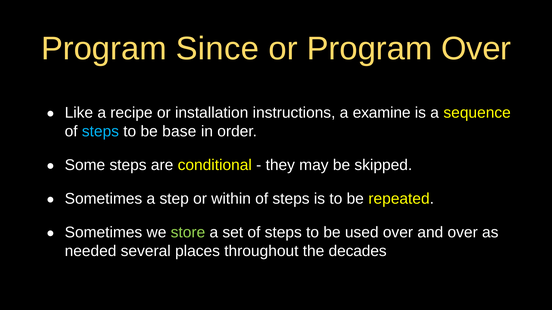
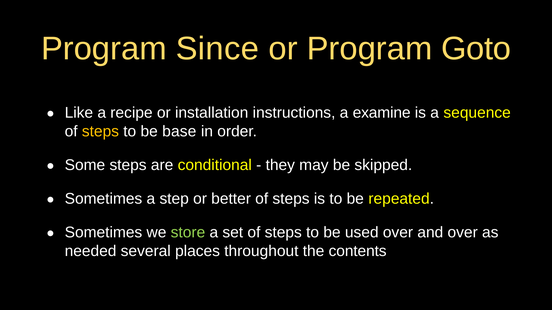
Program Over: Over -> Goto (476, 49)
steps colour: light blue -> yellow (100, 132)
within: within -> better (231, 199)
decades: decades -> contents (358, 251)
